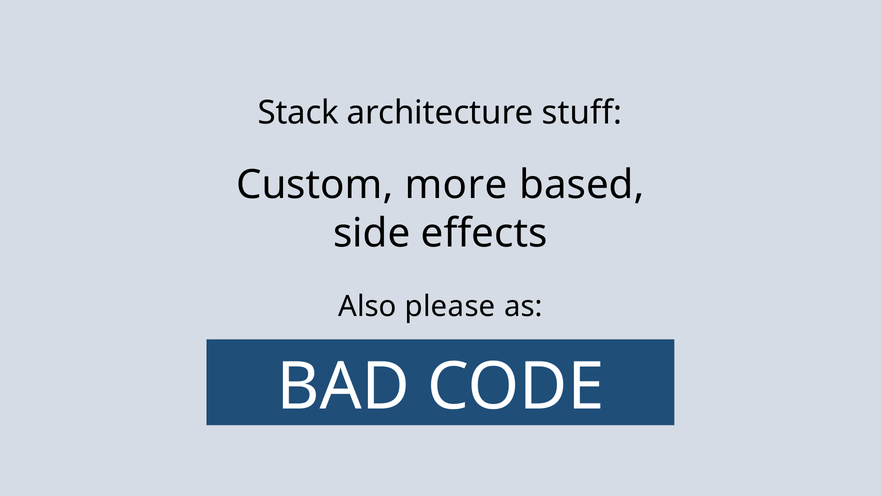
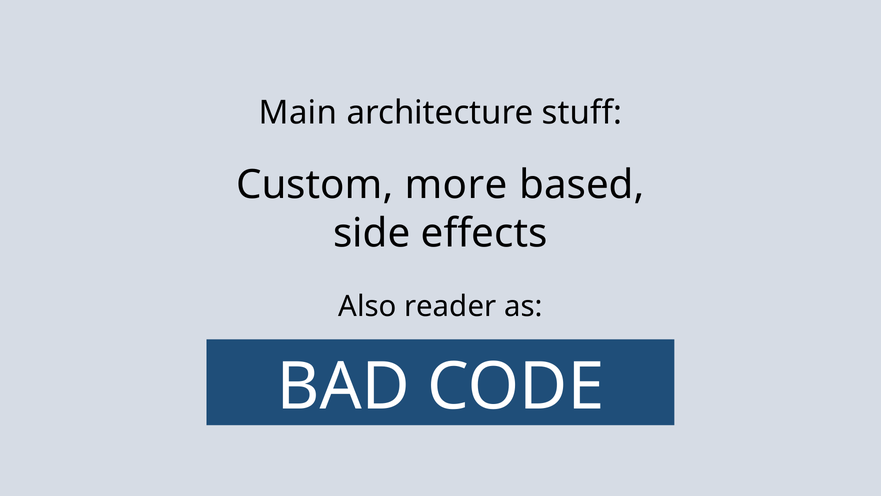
Stack: Stack -> Main (298, 113)
Also please: please -> reader (450, 306)
